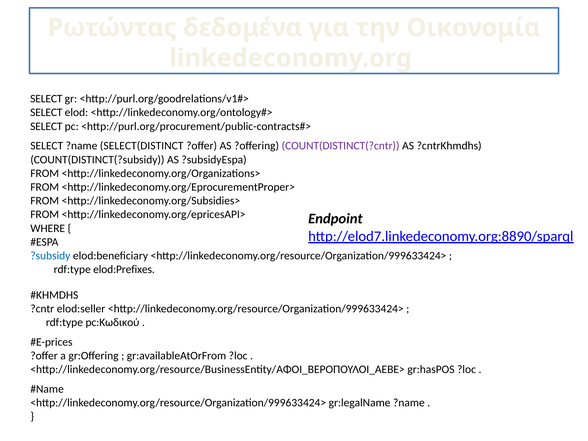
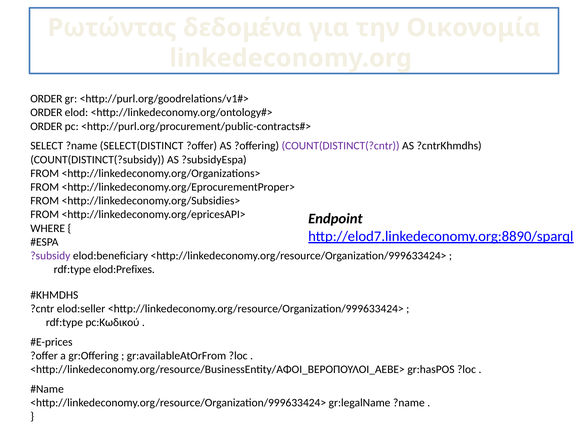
SELECT: SELECT -> ORDER (46, 99)
SELECT: SELECT -> ORDER (46, 113)
SELECT: SELECT -> ORDER (46, 126)
?subsidy colour: blue -> purple (50, 256)
